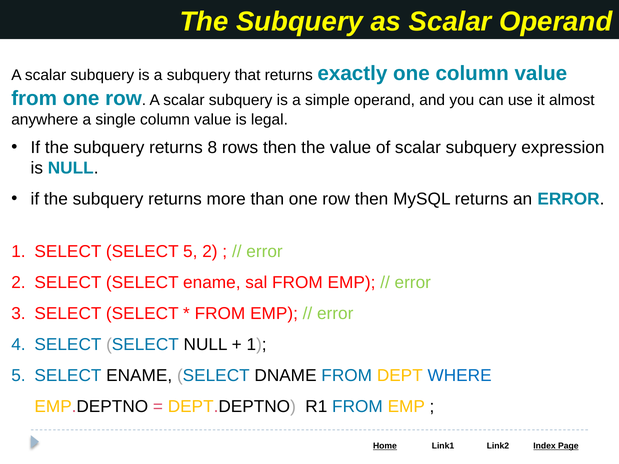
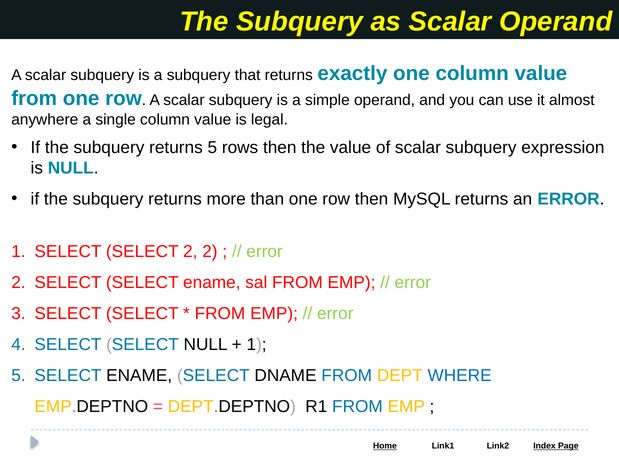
returns 8: 8 -> 5 (212, 148)
SELECT 5: 5 -> 2 (190, 252)
